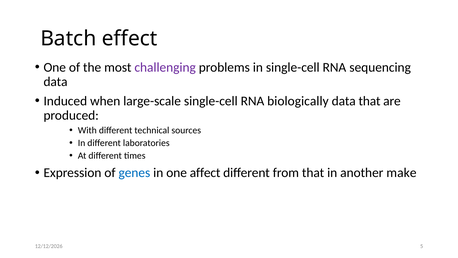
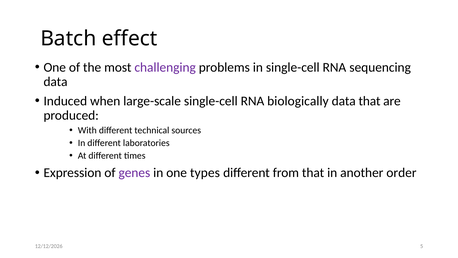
genes colour: blue -> purple (134, 173)
affect: affect -> types (205, 173)
make: make -> order (401, 173)
